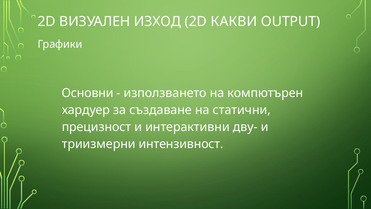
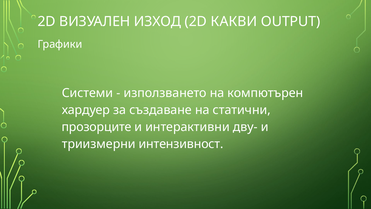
Основни: Основни -> Системи (87, 93)
прецизност: прецизност -> прозорците (97, 127)
